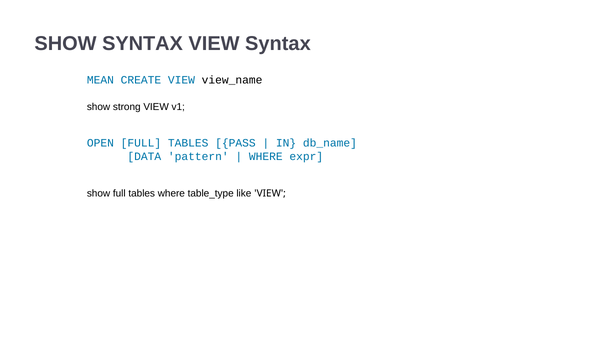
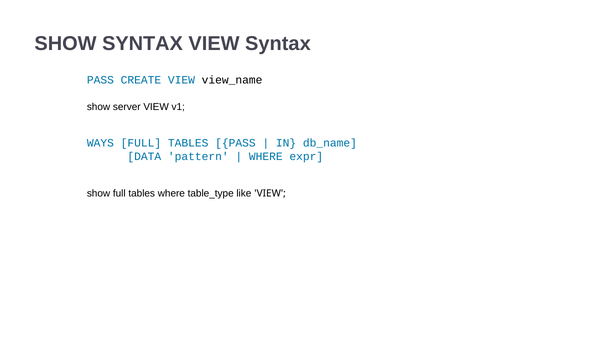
MEAN: MEAN -> PASS (100, 80)
strong: strong -> server (127, 107)
OPEN: OPEN -> WAYS (100, 143)
